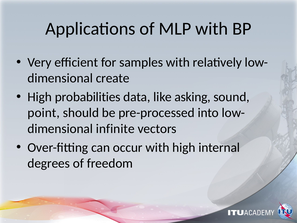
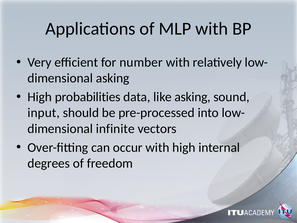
samples: samples -> number (141, 62)
dimensional create: create -> asking (113, 78)
point: point -> input (44, 113)
